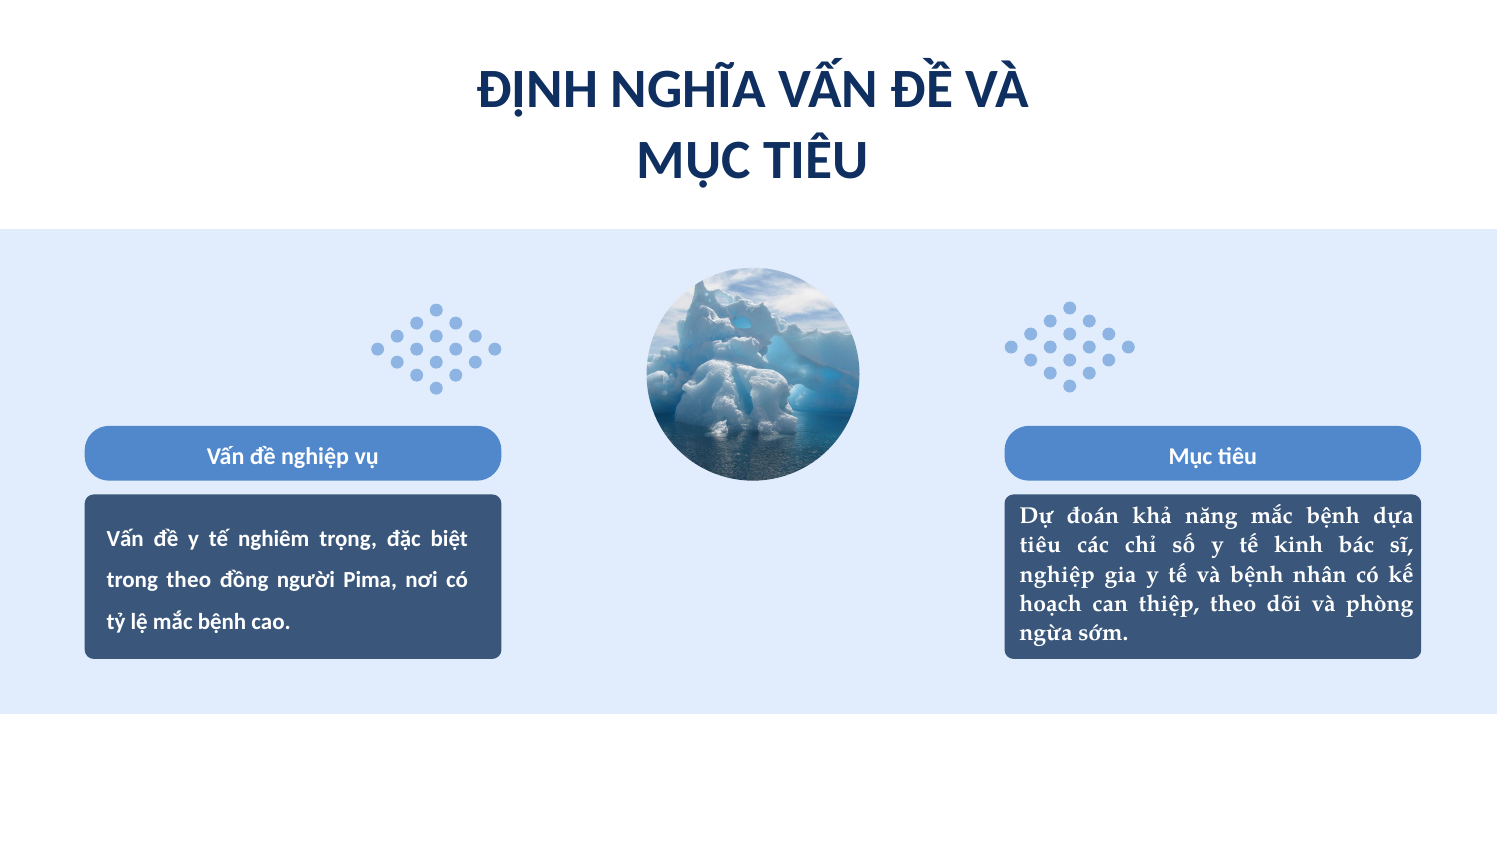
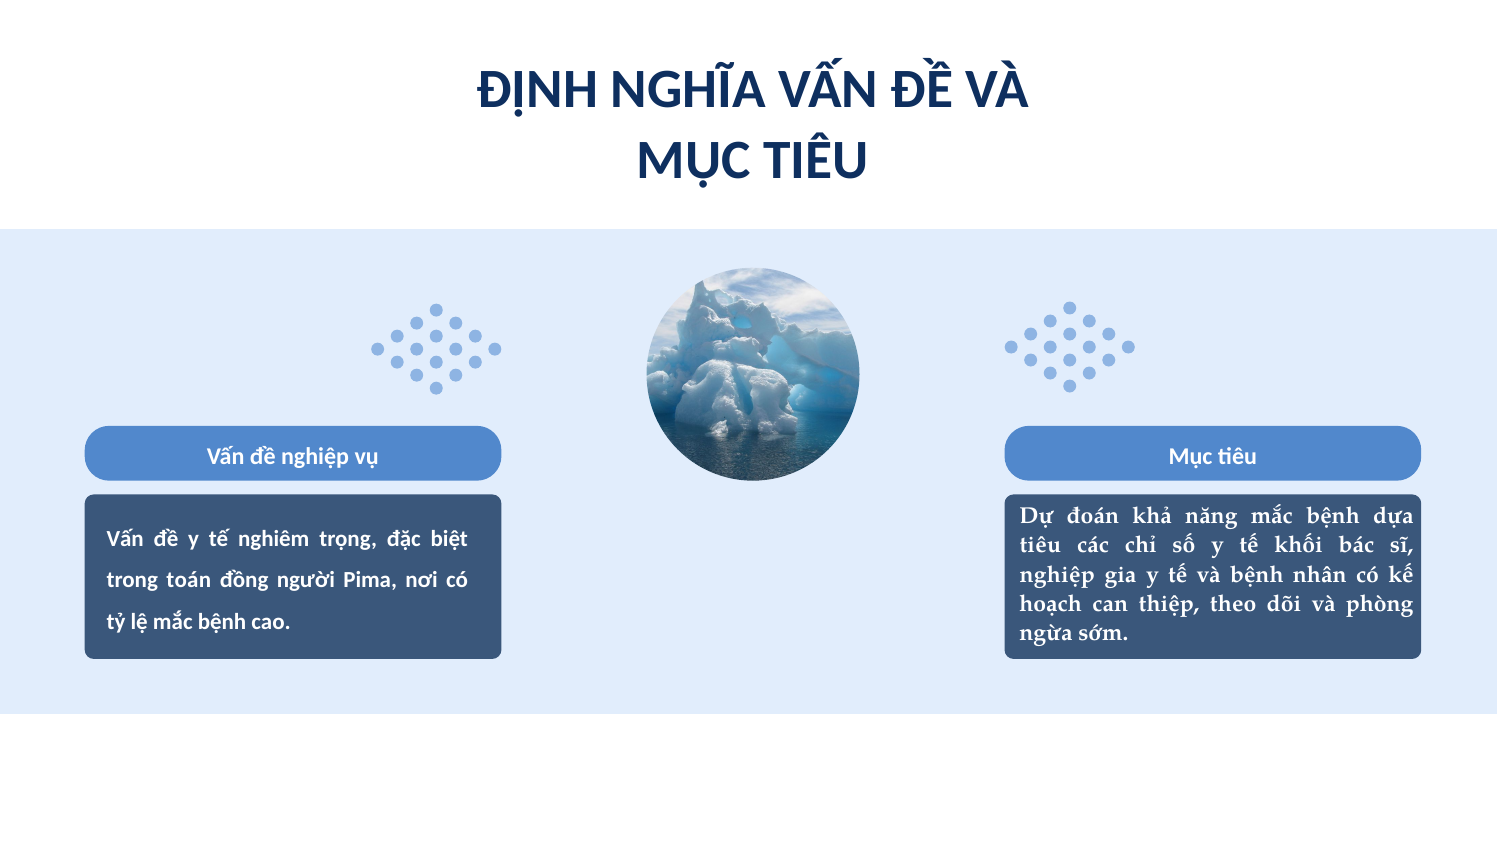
kinh: kinh -> khối (1299, 545)
trong theo: theo -> toán (189, 580)
